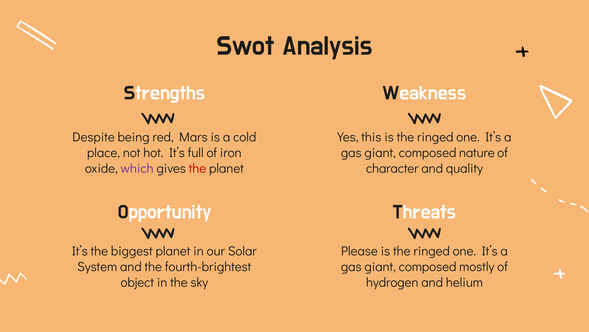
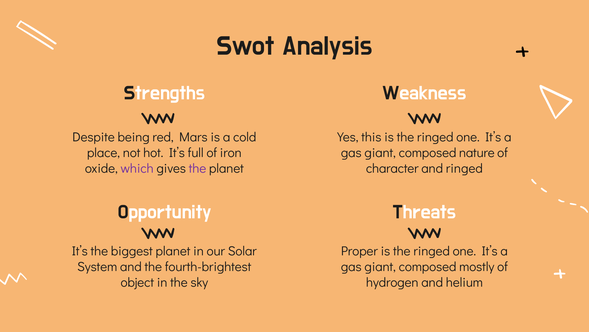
the colour: red -> purple (198, 168)
and quality: quality -> ringed (464, 168)
Please: Please -> Proper (359, 251)
